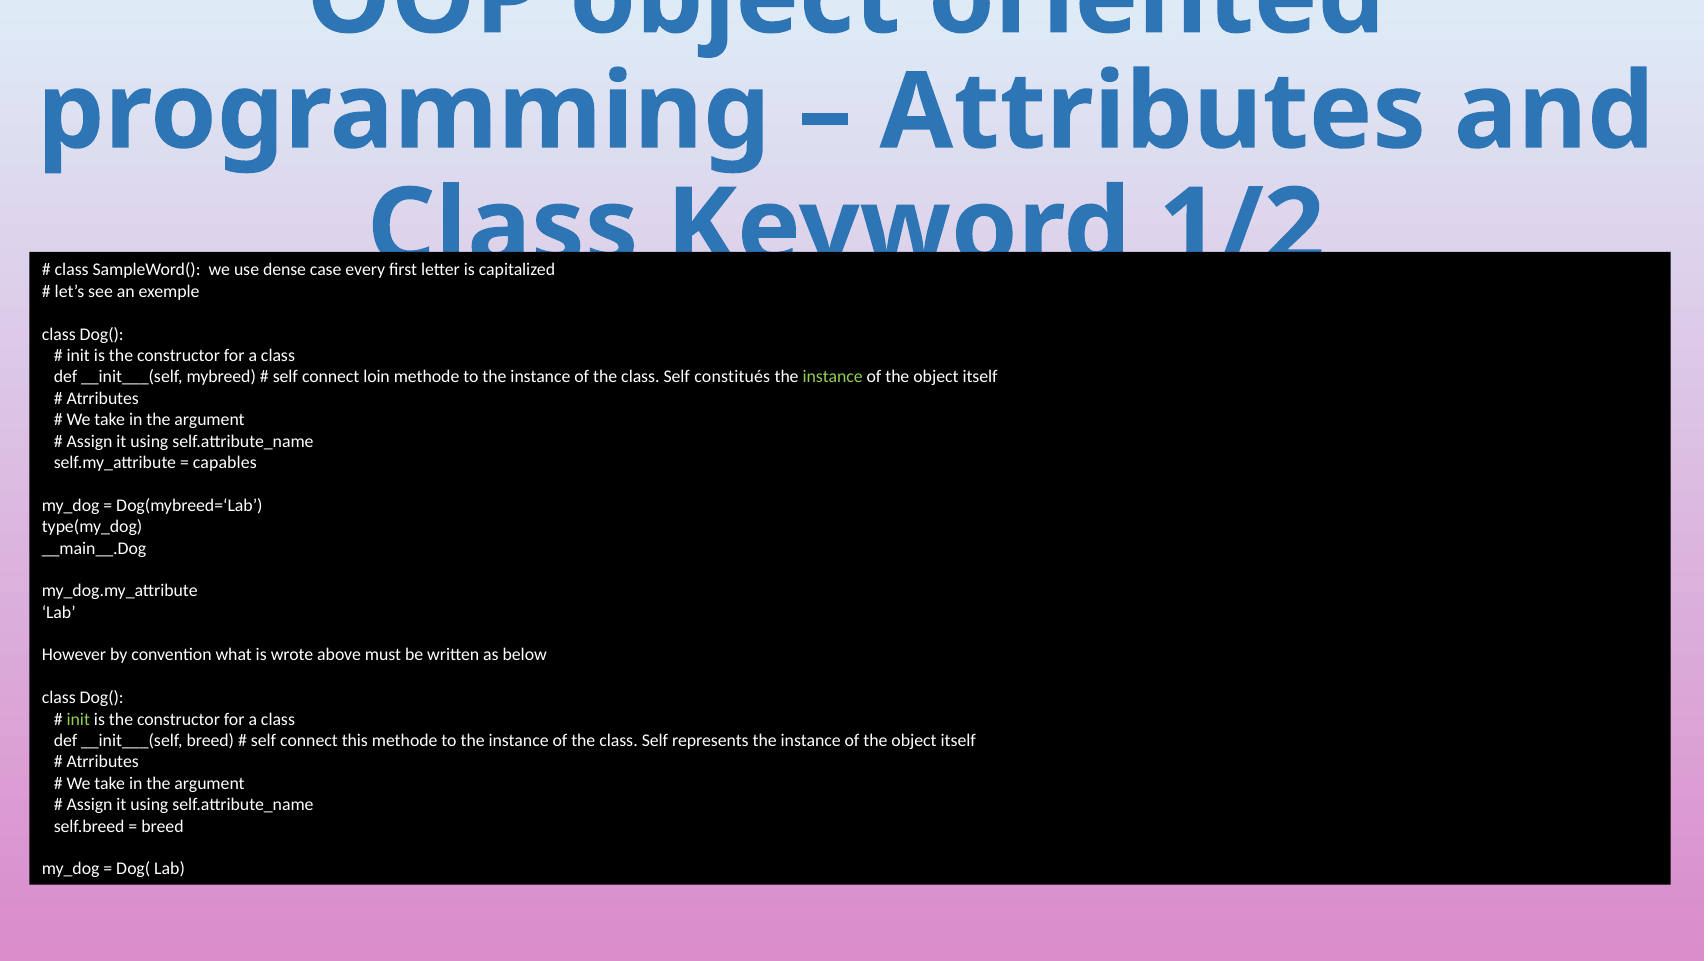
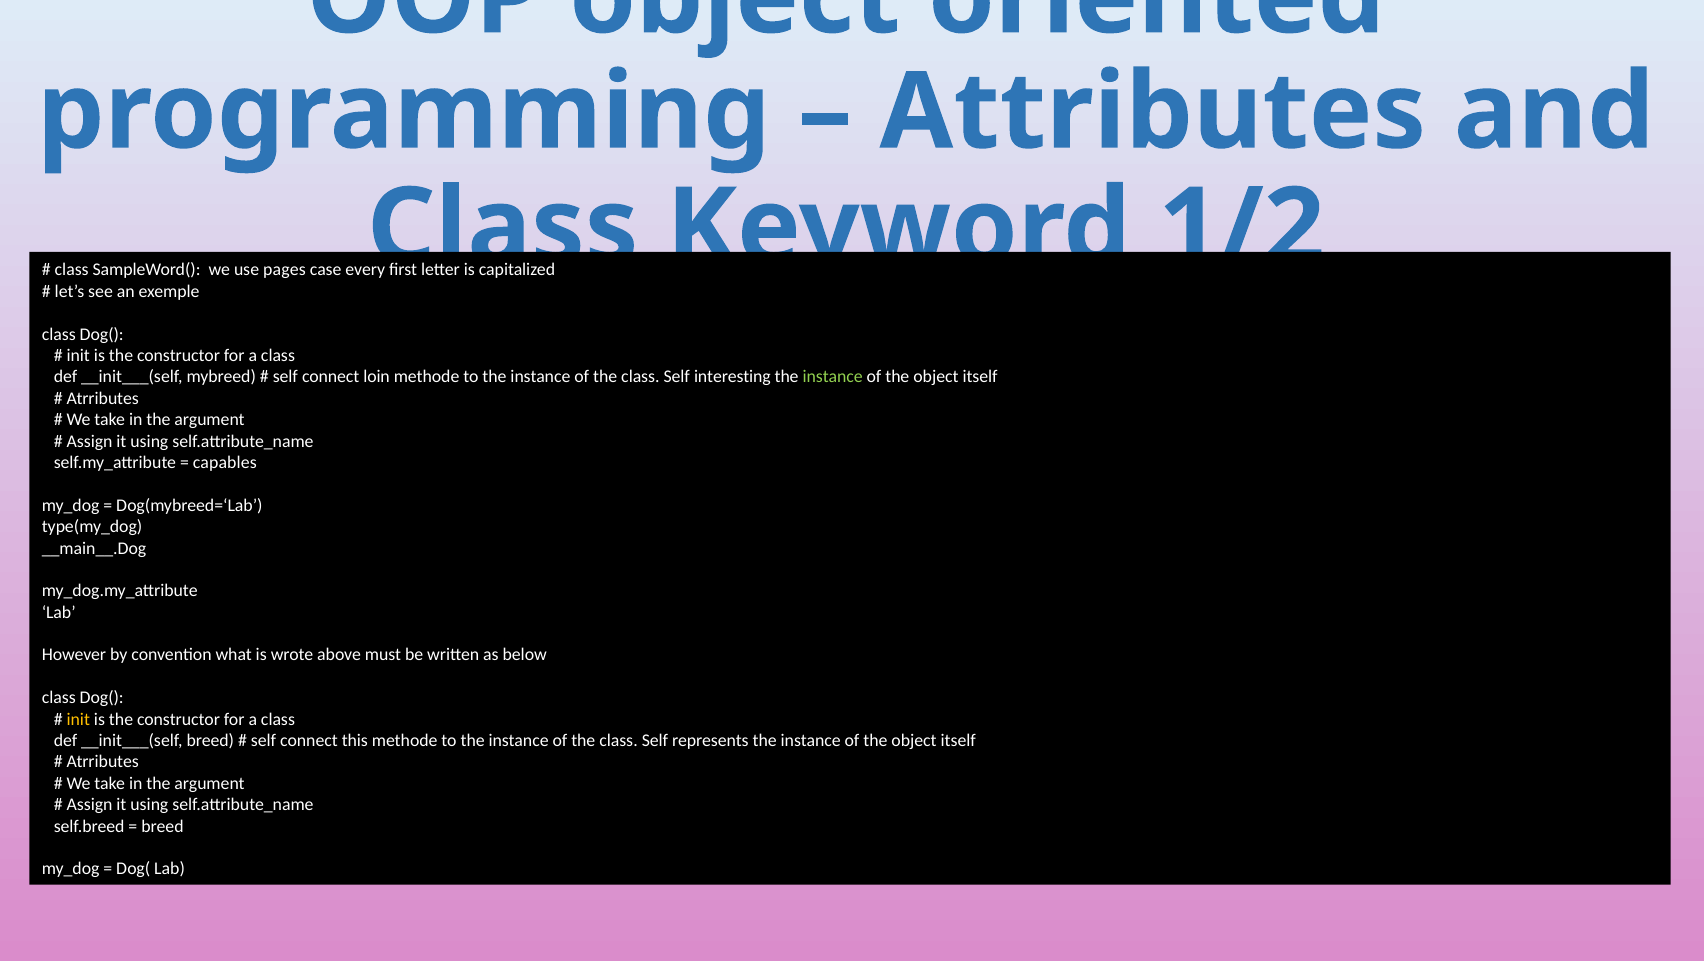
dense: dense -> pages (284, 270)
constitués: constitués -> interesting (732, 377)
init colour: light green -> yellow (78, 719)
